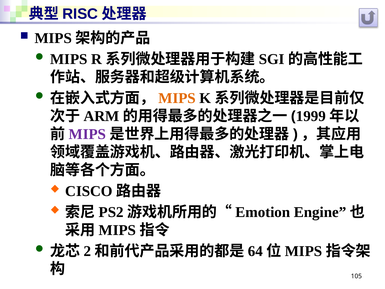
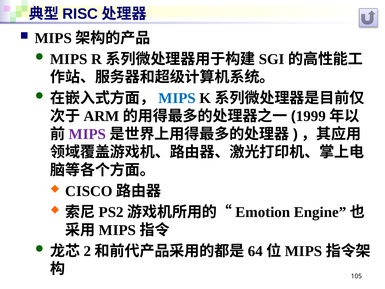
MIPS colour: orange -> blue (177, 98)
